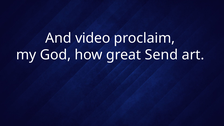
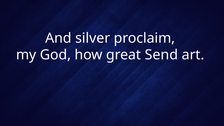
video: video -> silver (93, 38)
